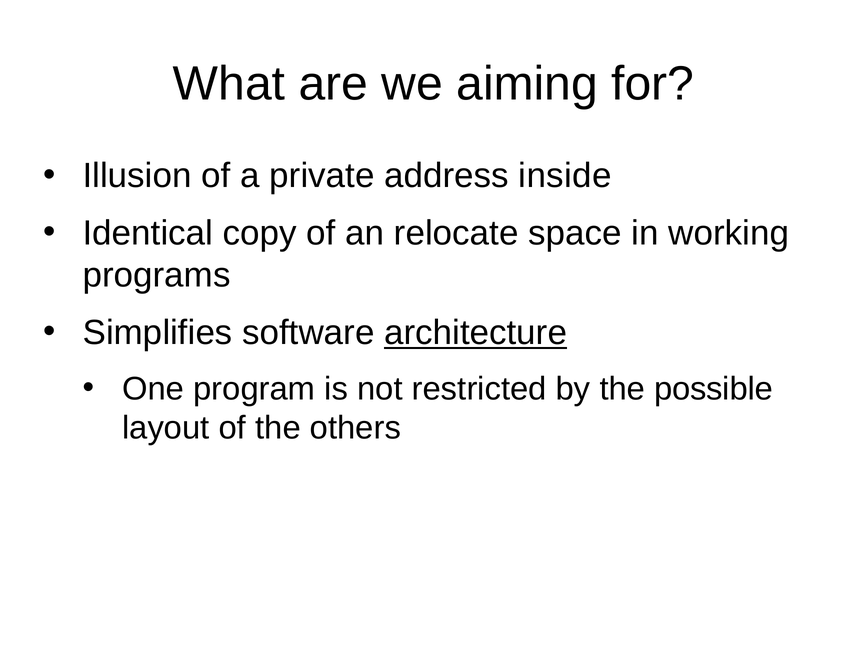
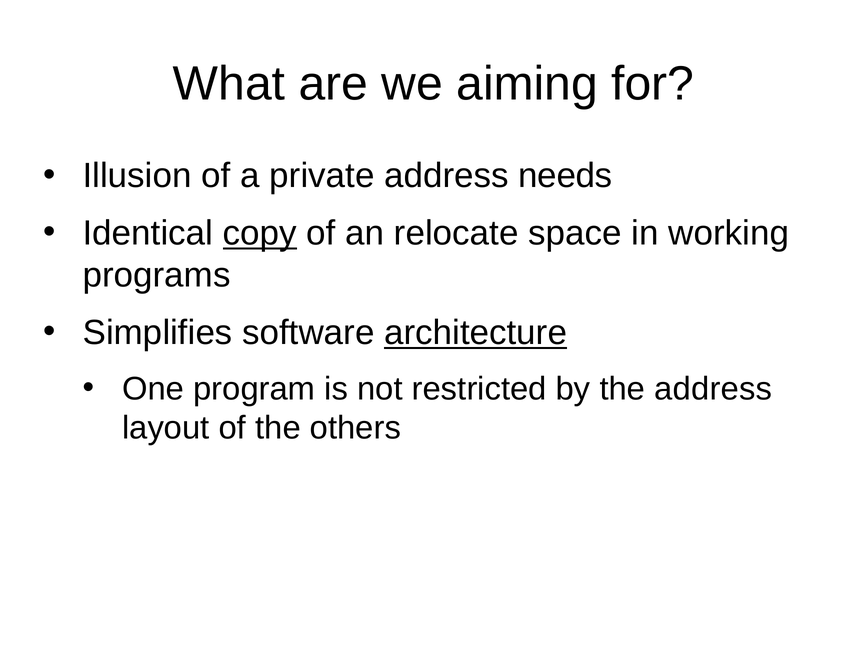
inside: inside -> needs (565, 176)
copy underline: none -> present (260, 233)
the possible: possible -> address (713, 389)
